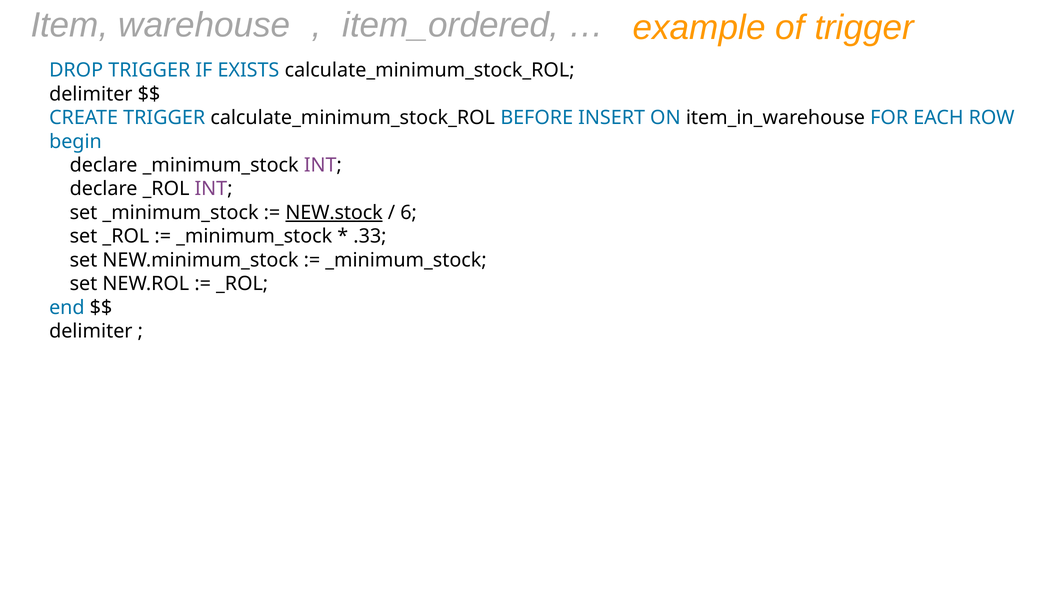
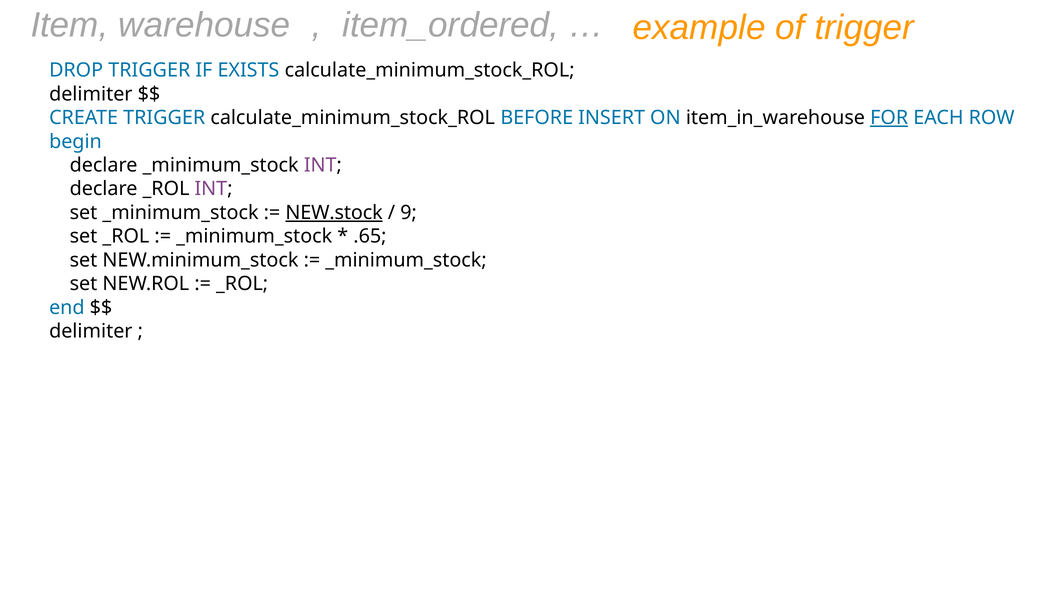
FOR underline: none -> present (889, 118)
6: 6 -> 9 (409, 213)
.33: .33 -> .65 (370, 236)
